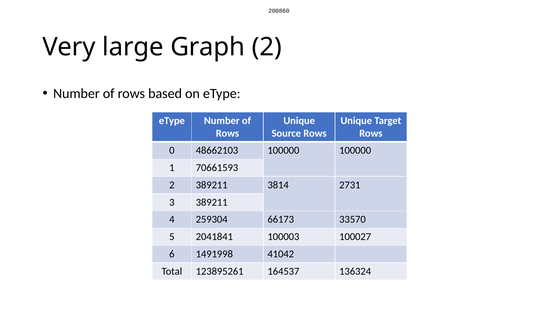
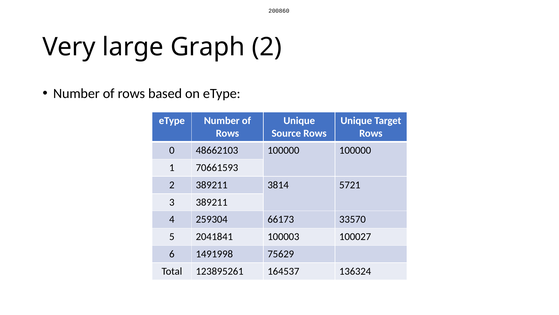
2731: 2731 -> 5721 (350, 185)
41042: 41042 -> 75629 (281, 254)
